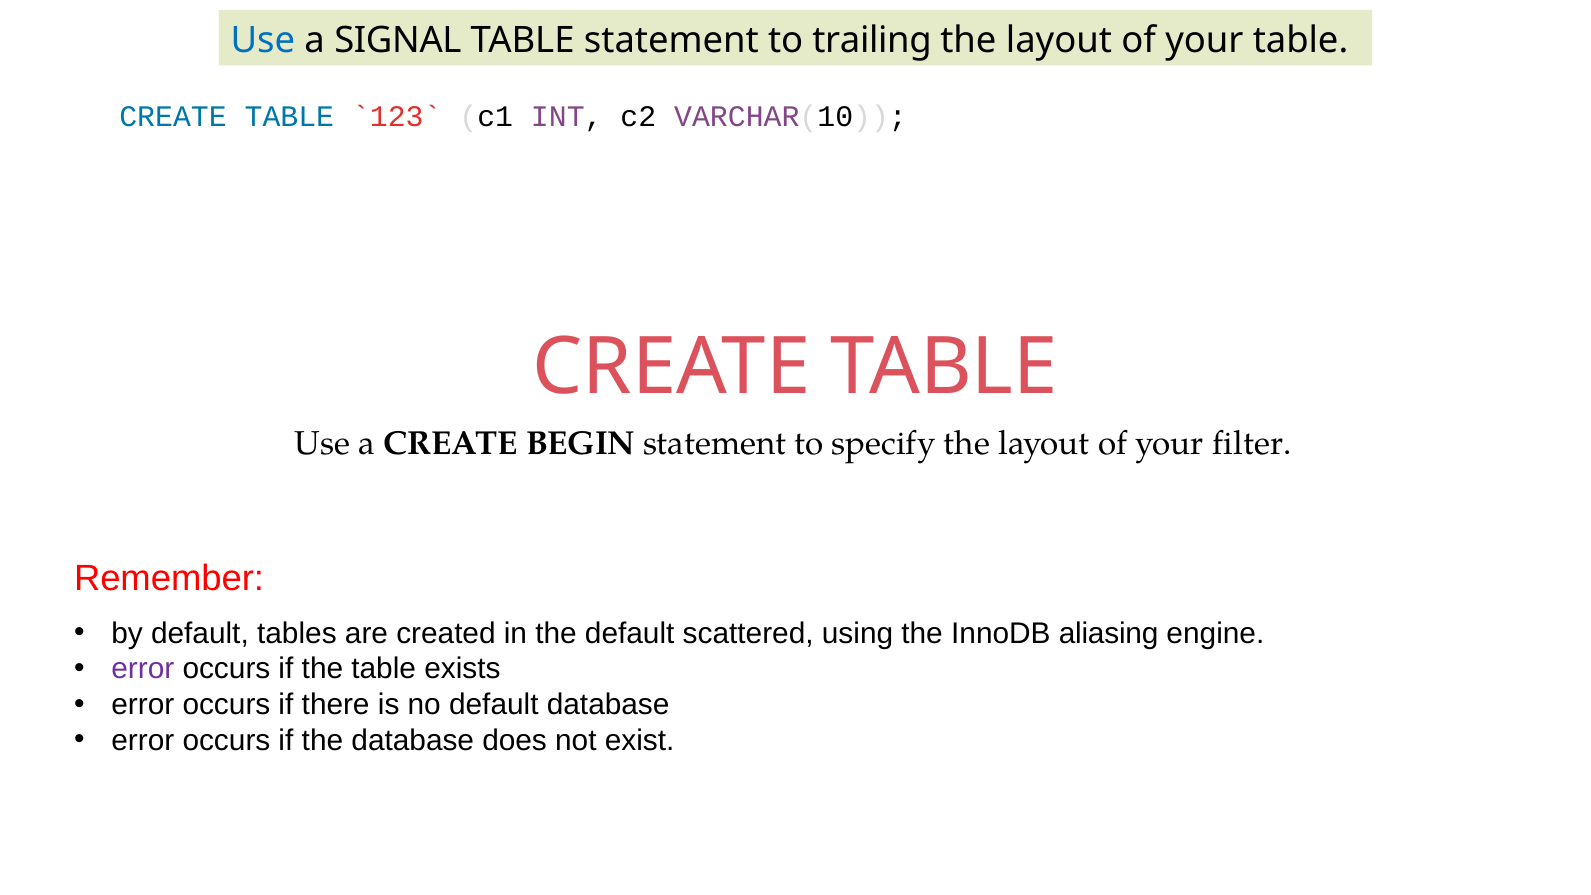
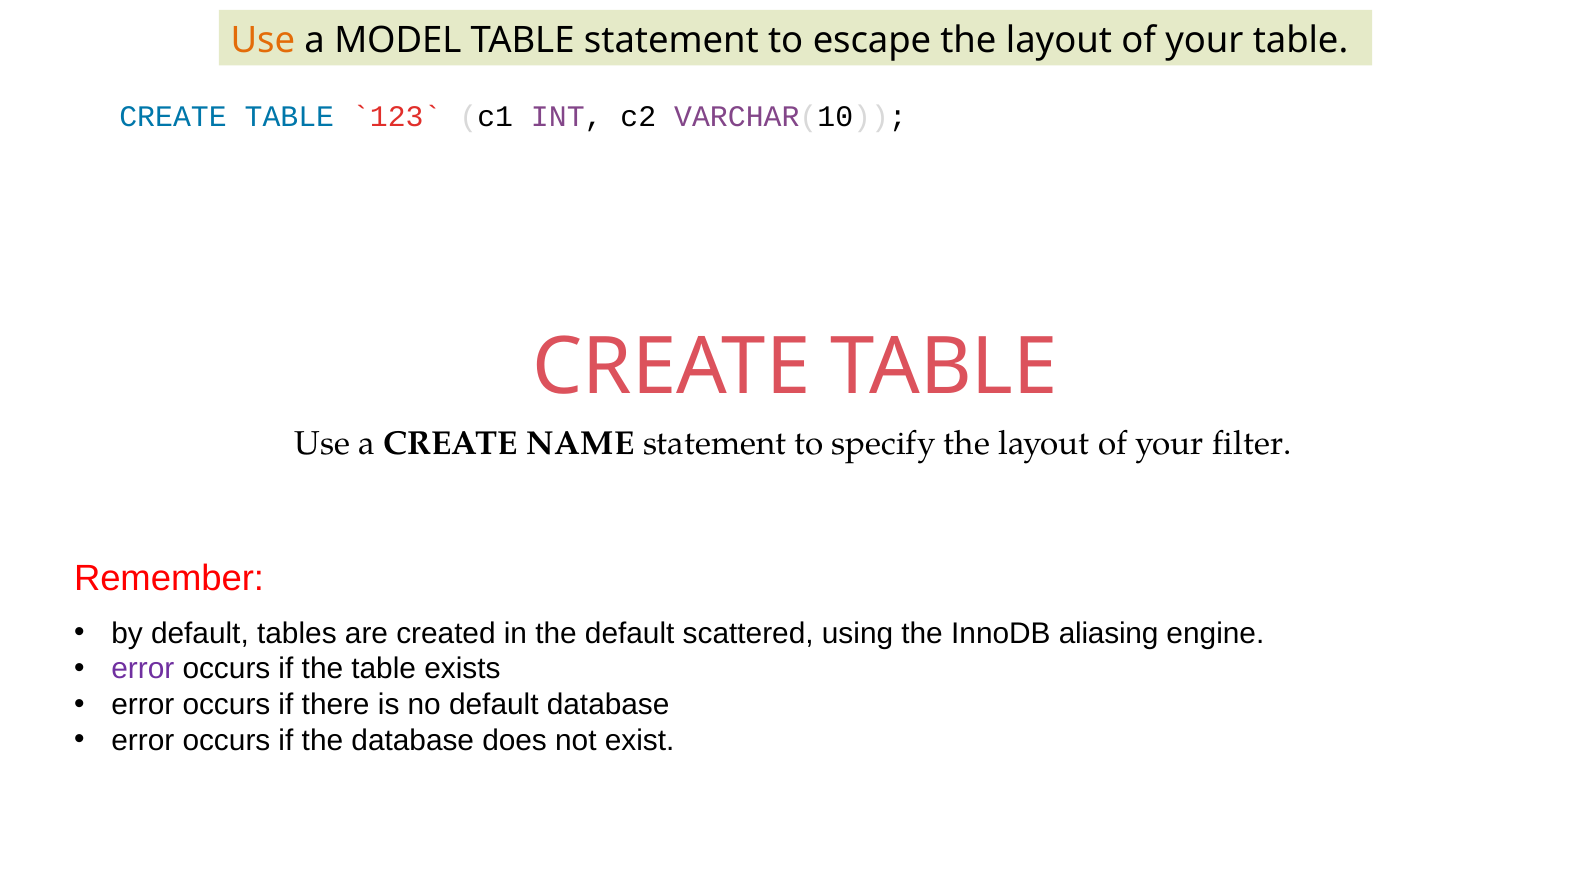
Use colour: blue -> orange (263, 40)
SIGNAL: SIGNAL -> MODEL (398, 40)
trailing: trailing -> escape (872, 40)
BEGIN: BEGIN -> NAME (580, 443)
